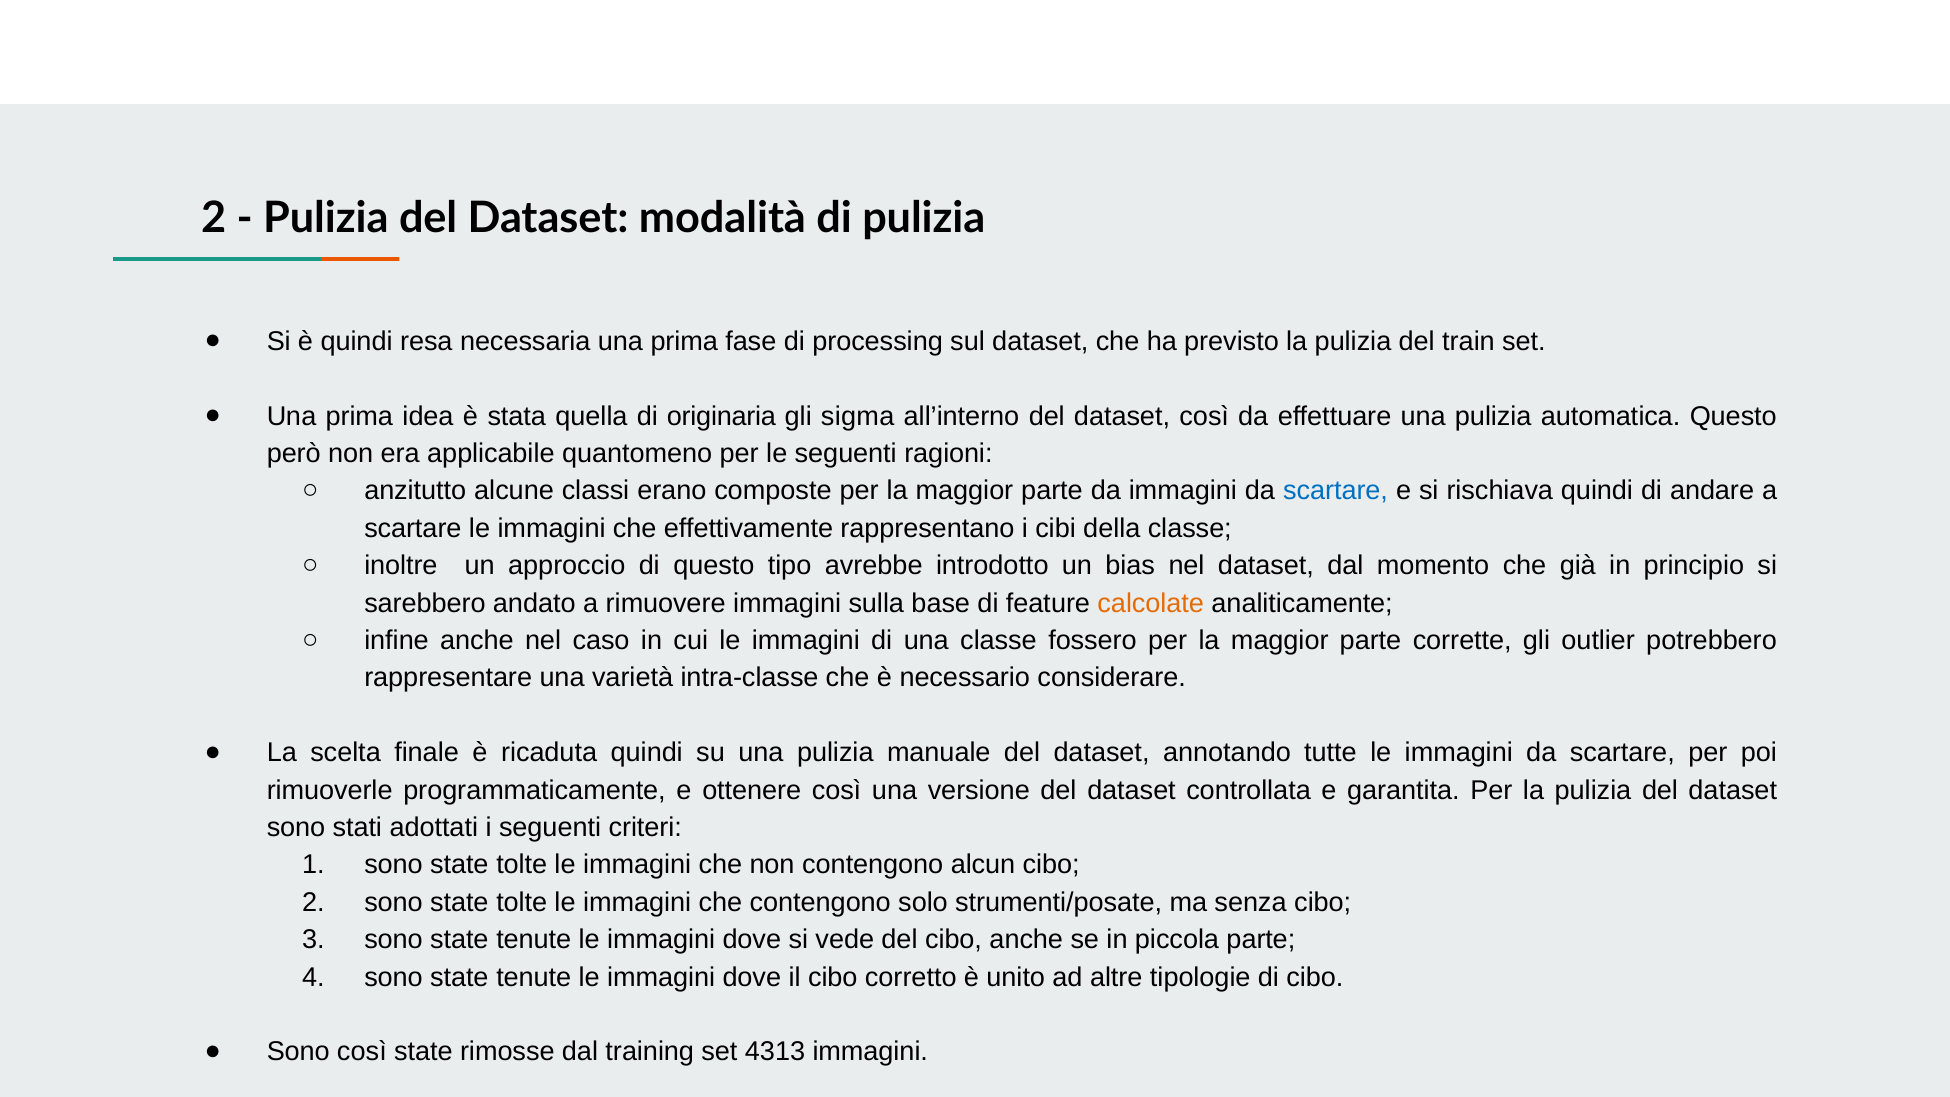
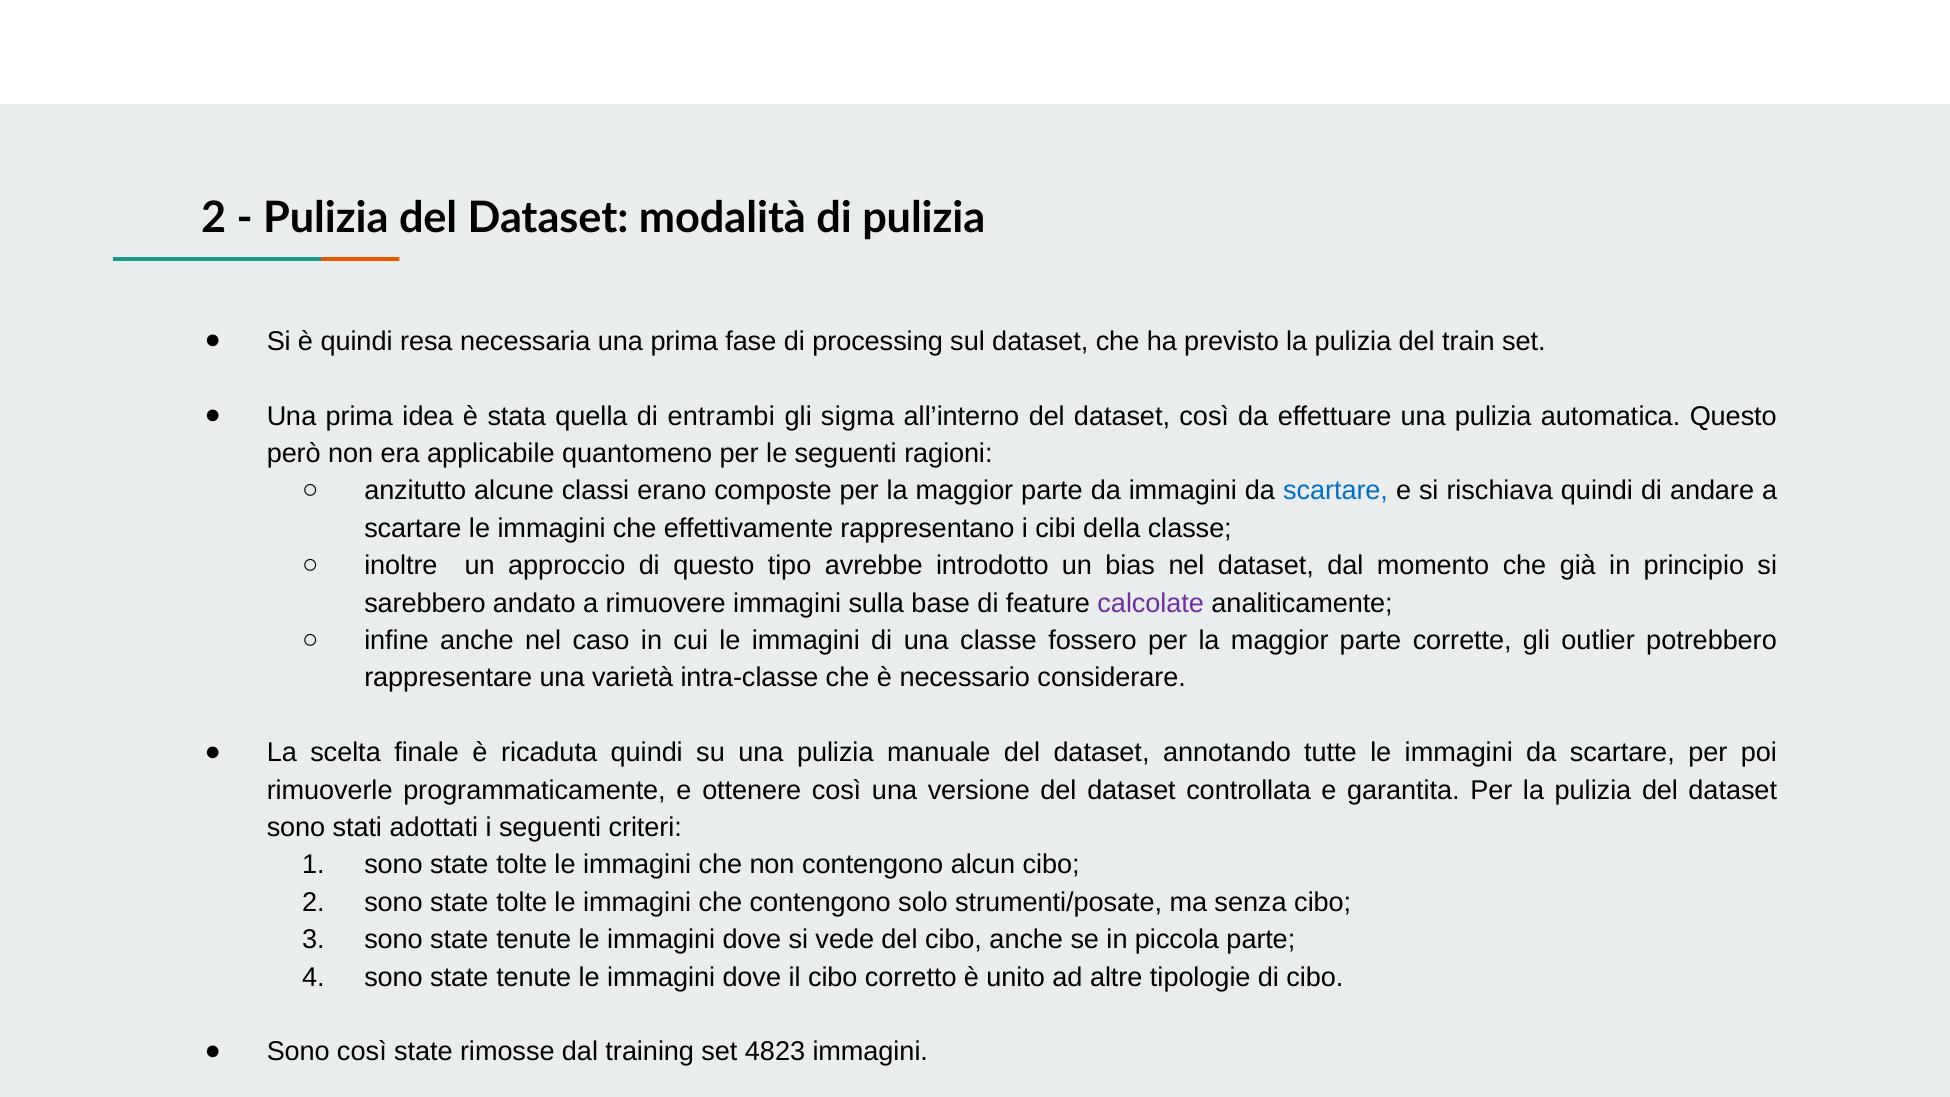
originaria: originaria -> entrambi (721, 416)
calcolate colour: orange -> purple (1151, 603)
4313: 4313 -> 4823 (775, 1052)
